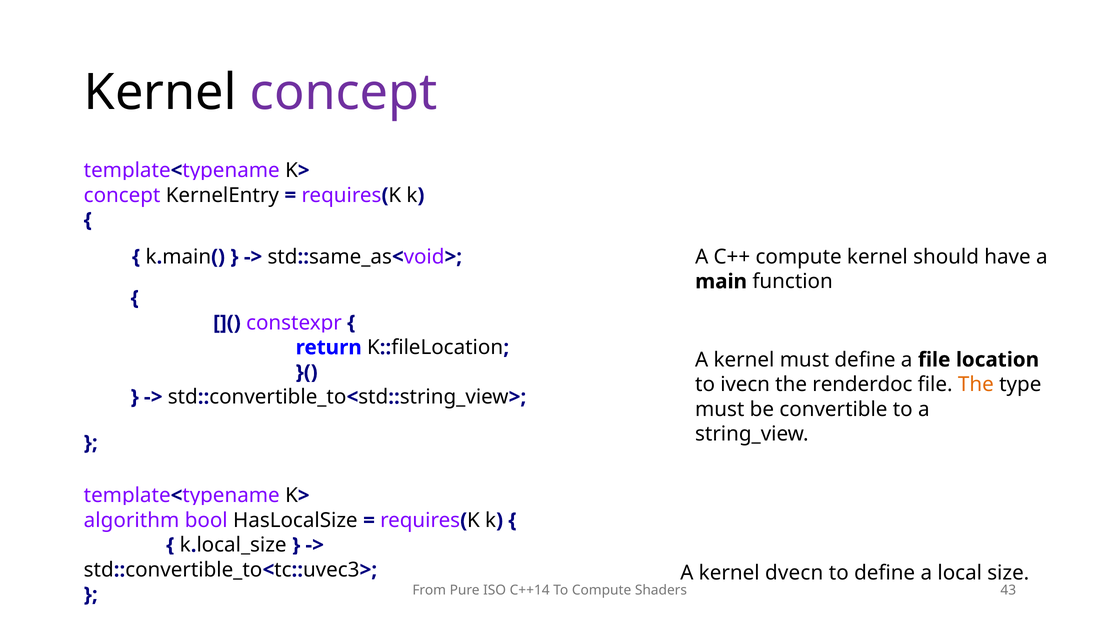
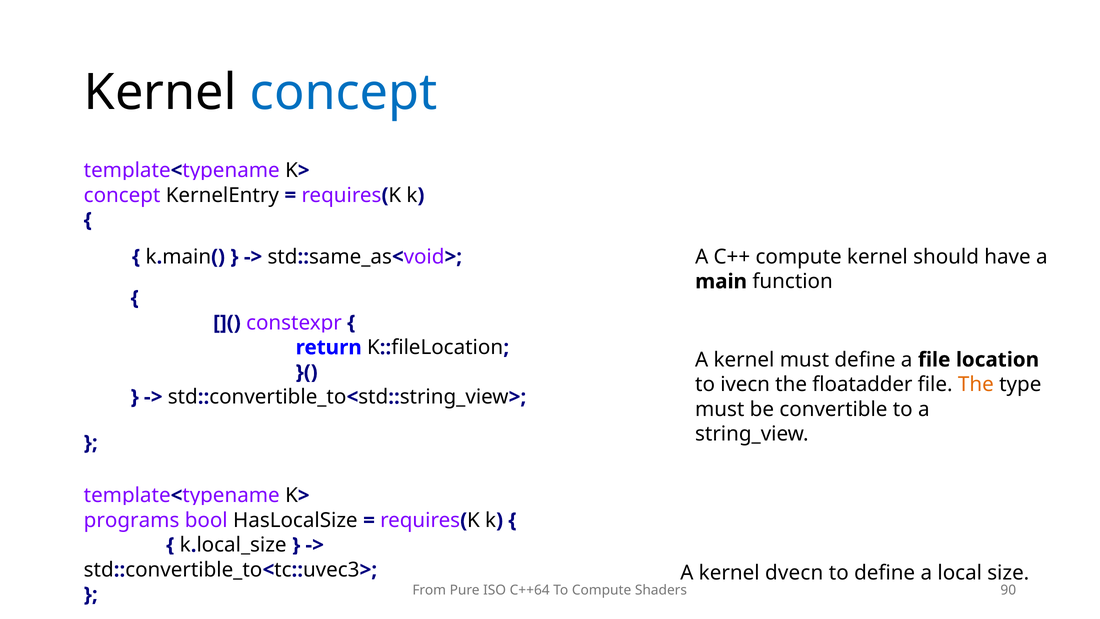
concept colour: purple -> blue (344, 92)
renderdoc: renderdoc -> floatadder (862, 384)
algorithm: algorithm -> programs (132, 520)
C++14: C++14 -> C++64 (530, 590)
43: 43 -> 90 (1008, 590)
